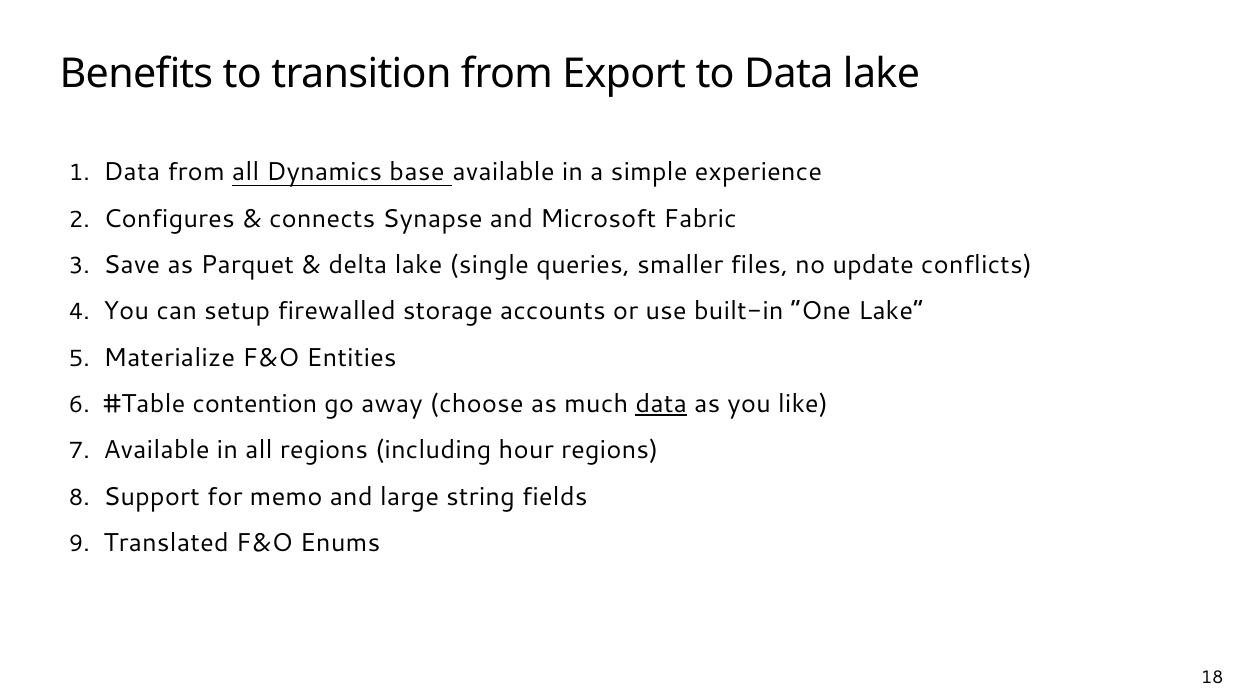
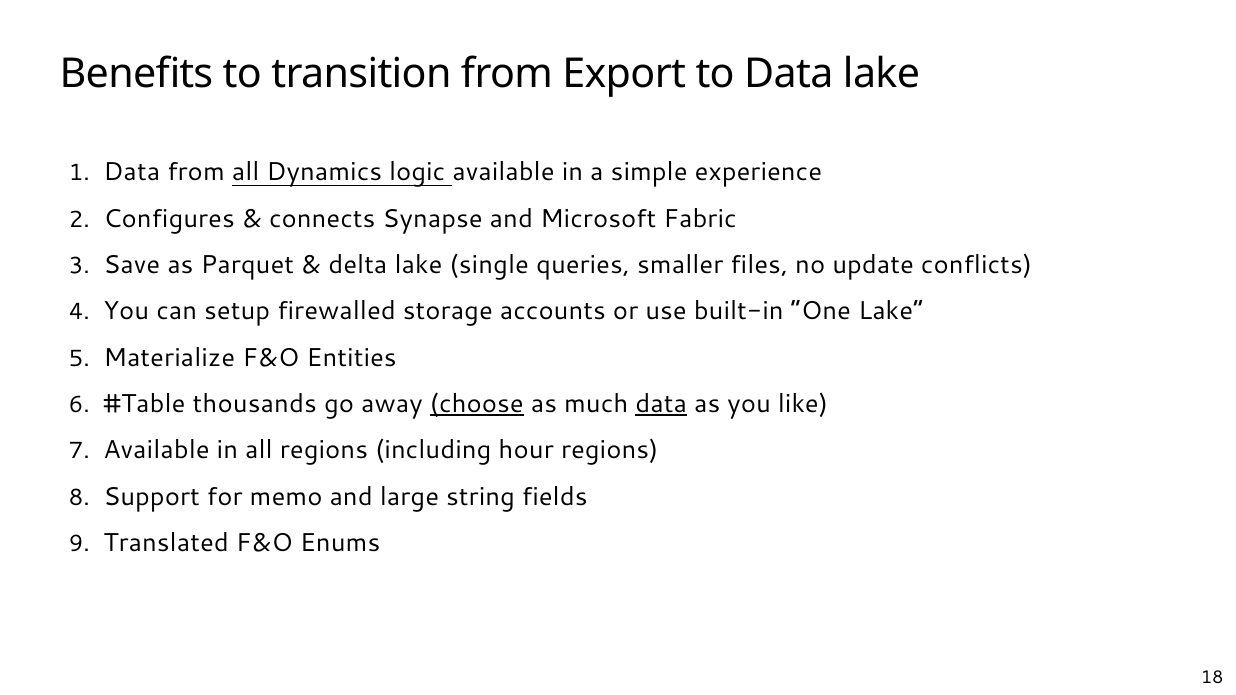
base: base -> logic (417, 173)
contention: contention -> thousands (255, 404)
choose underline: none -> present (477, 404)
